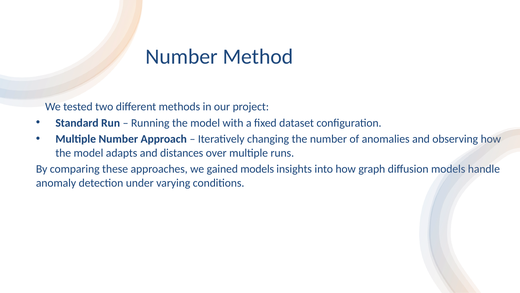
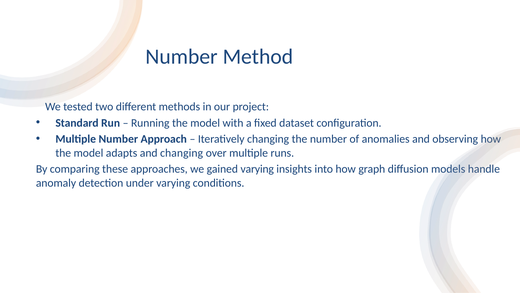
and distances: distances -> changing (182, 153)
gained models: models -> varying (257, 169)
